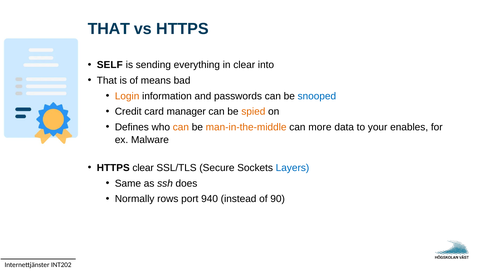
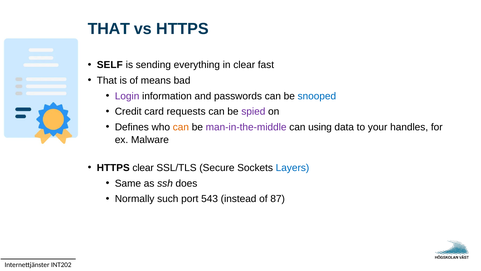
into: into -> fast (266, 65)
Login colour: orange -> purple (127, 96)
manager: manager -> requests (186, 111)
spied colour: orange -> purple (253, 111)
man-in-the-middle colour: orange -> purple (246, 127)
more: more -> using (320, 127)
enables: enables -> handles (409, 127)
rows: rows -> such (168, 199)
940: 940 -> 543 (210, 199)
90: 90 -> 87 (278, 199)
